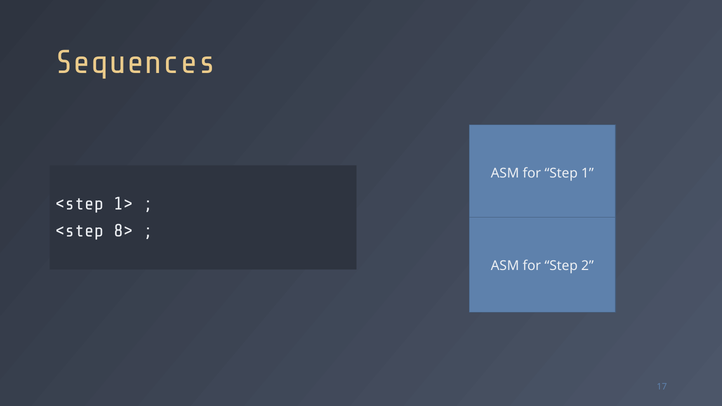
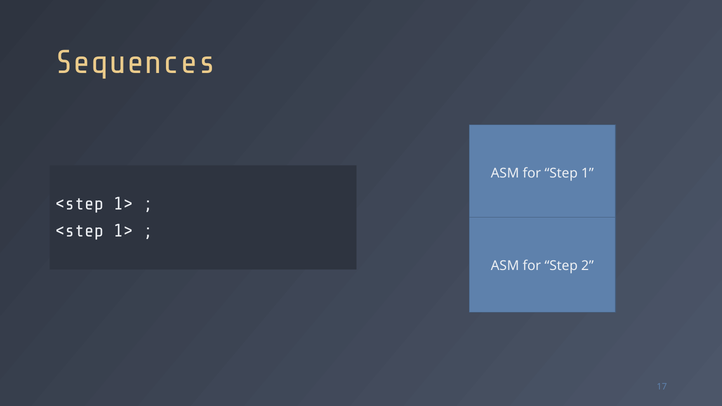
8>: 8> -> 1> (123, 231)
